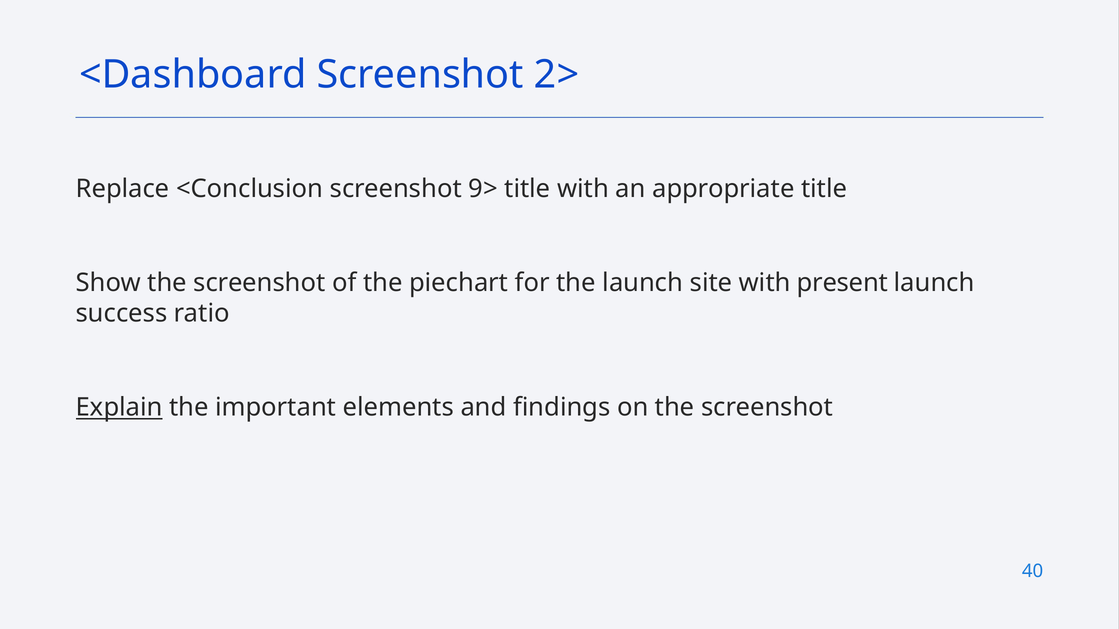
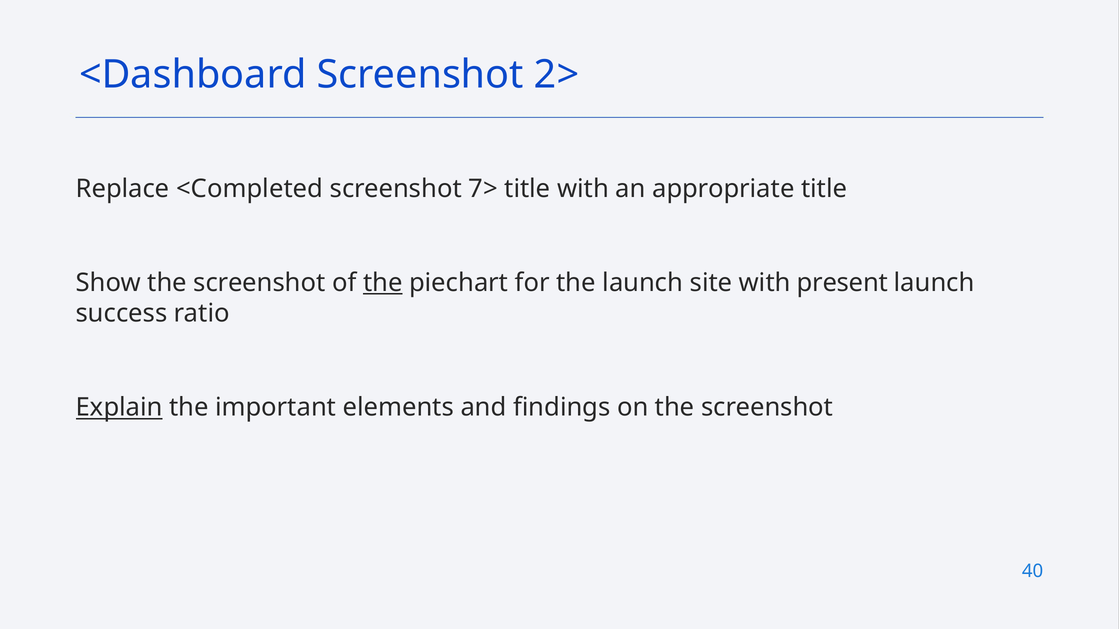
<Conclusion: <Conclusion -> <Completed (250, 189)
9>: 9> -> 7> (483, 189)
the underline: none -> present (383, 283)
